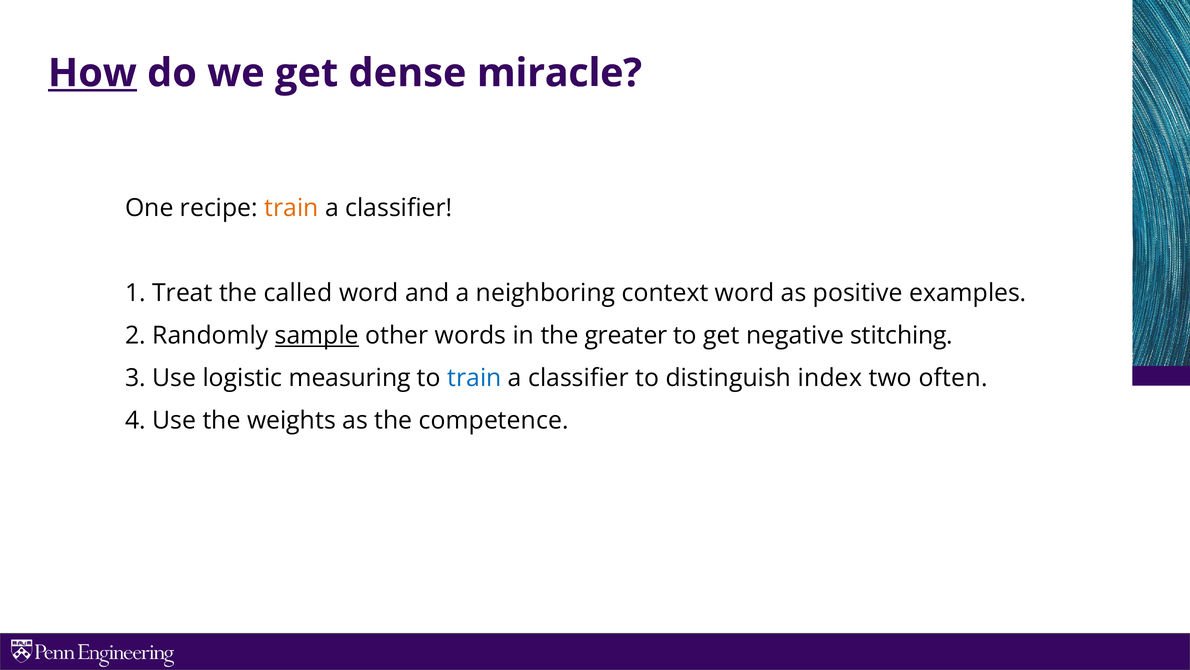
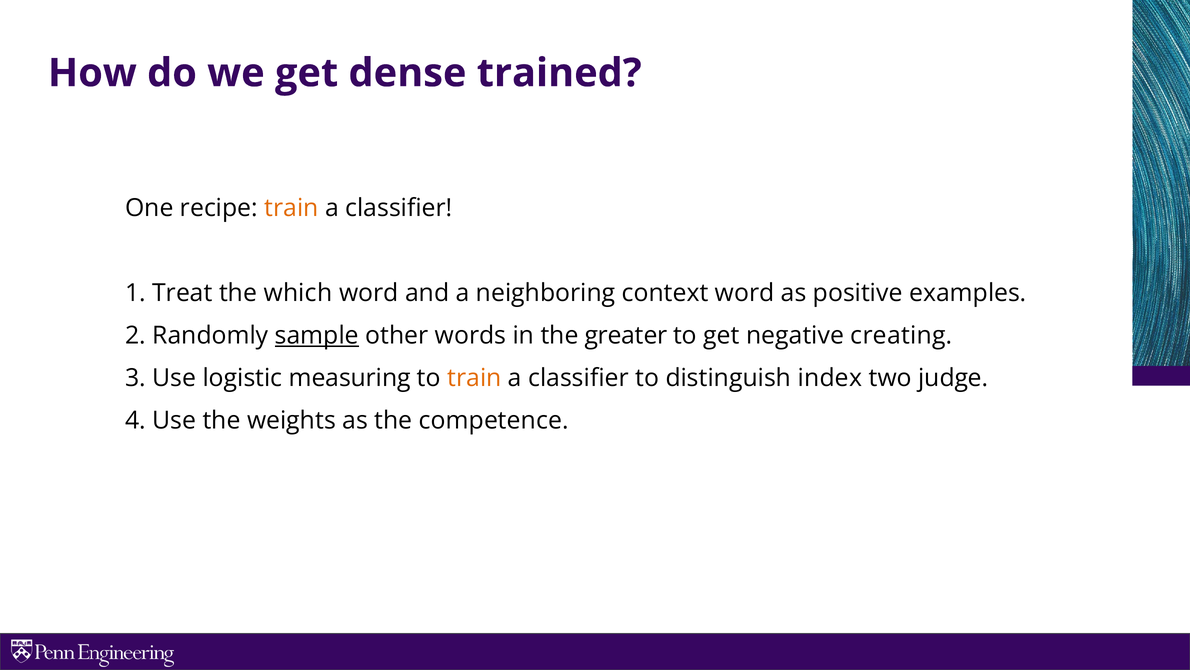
How underline: present -> none (92, 73)
miracle: miracle -> trained (559, 73)
called: called -> which (298, 293)
stitching: stitching -> creating (901, 335)
train colour: blue -> orange (474, 378)
often: often -> judge (953, 378)
